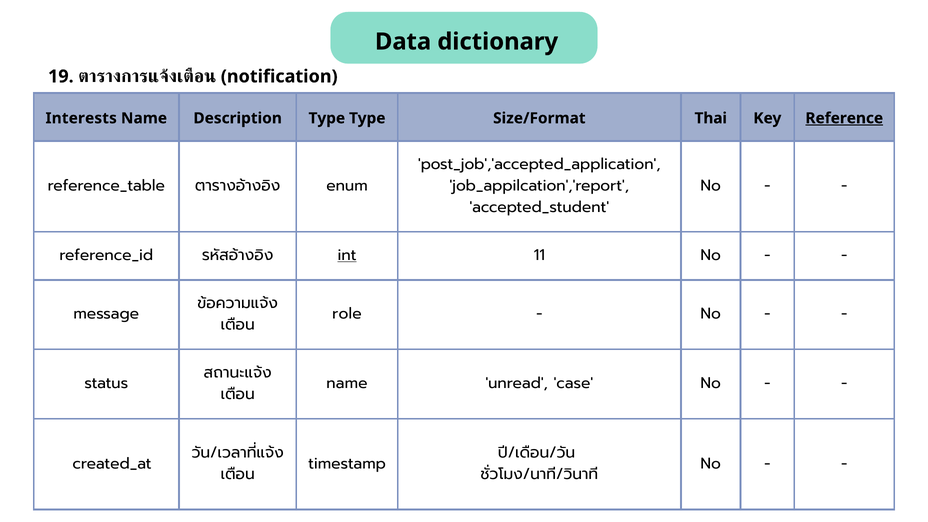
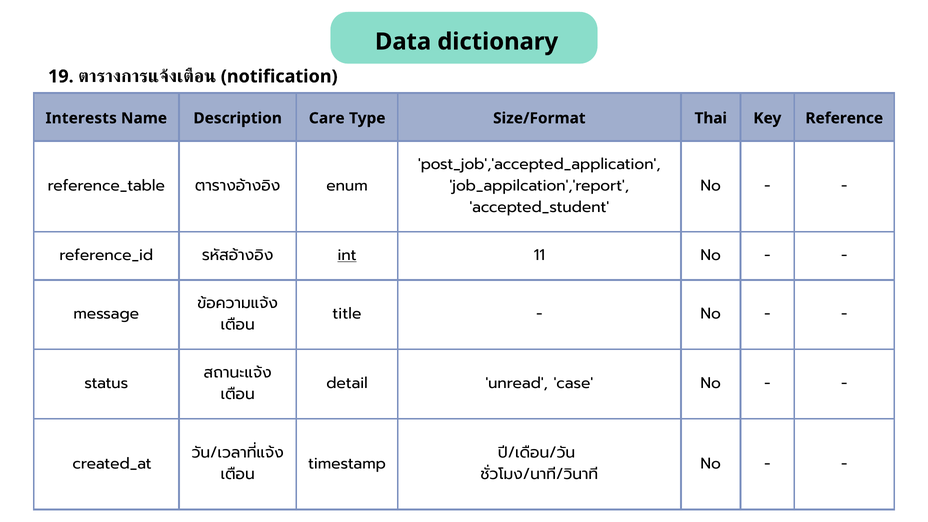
Description Type: Type -> Care (327, 118)
Reference underline: present -> none (844, 118)
role: role -> title (347, 314)
name: name -> detail (347, 383)
